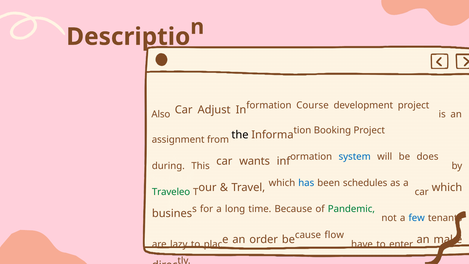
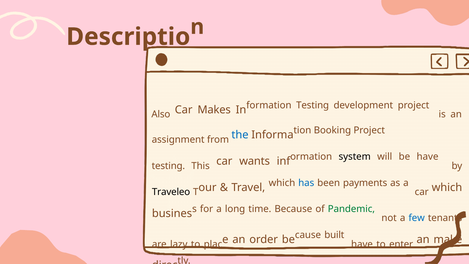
Adjust: Adjust -> Makes (214, 110)
Course: Course -> Testing (313, 105)
the colour: black -> blue (240, 135)
during: during -> testing (168, 166)
system colour: blue -> black (355, 157)
be does: does -> have (428, 157)
Traveleo colour: green -> black (171, 192)
schedules: schedules -> payments (365, 183)
flow: flow -> built (334, 235)
